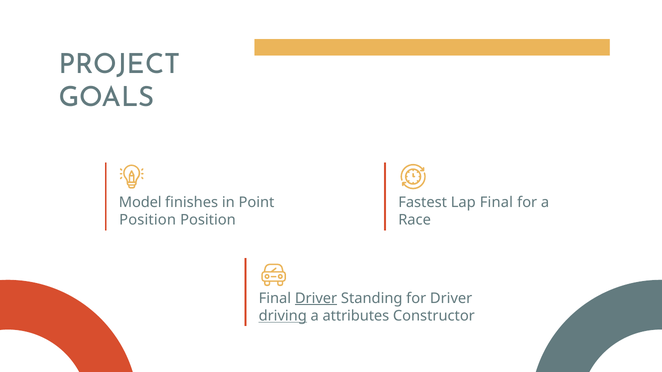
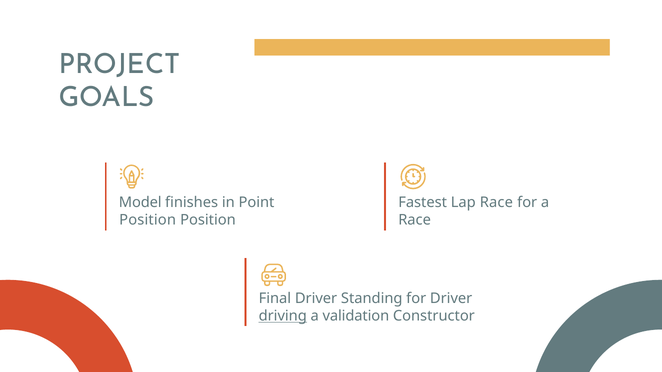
Lap Final: Final -> Race (496, 203)
Driver underline: present -> none (316, 299)
attributes: attributes -> validation (356, 316)
